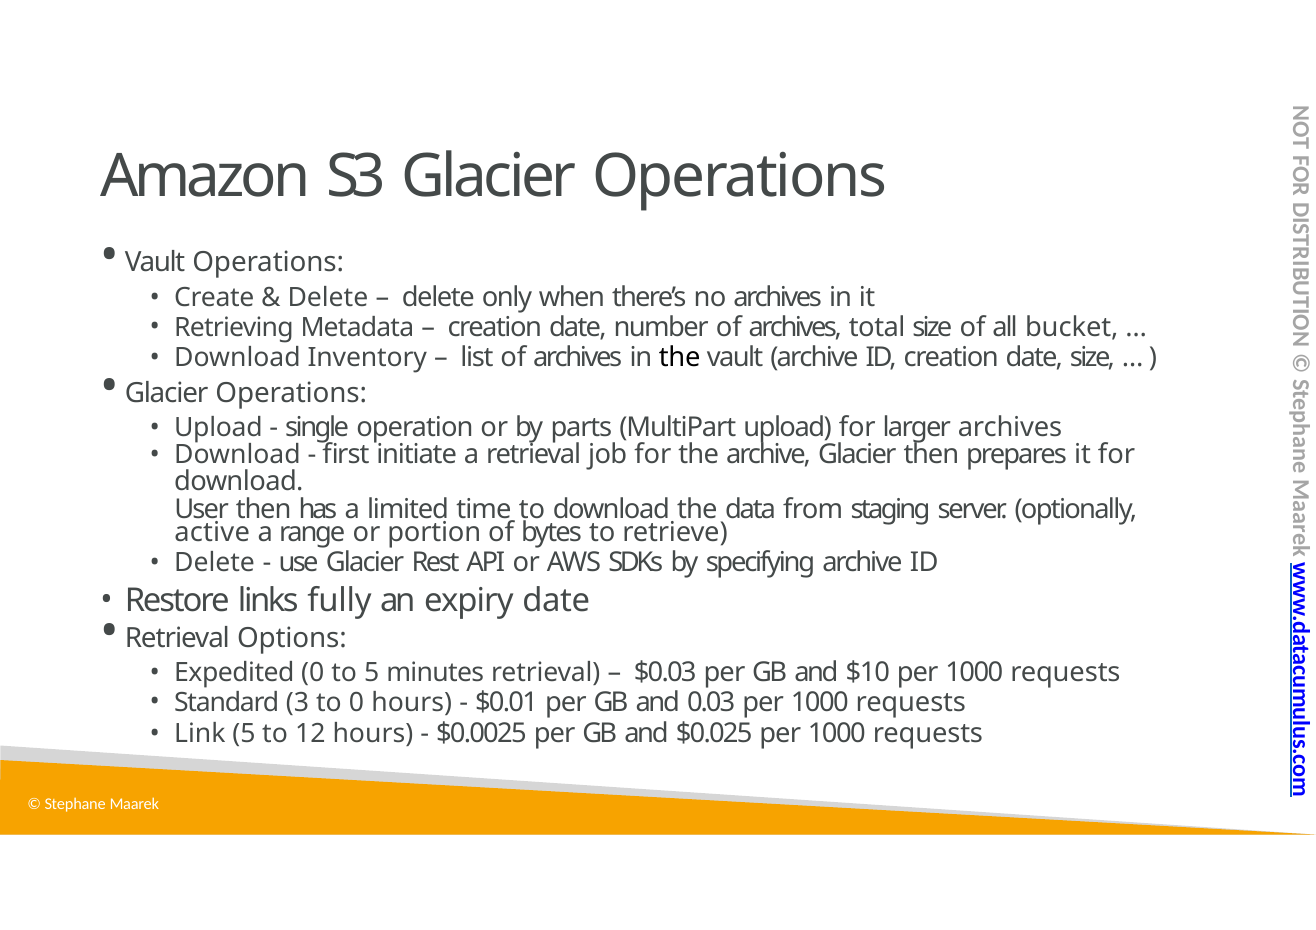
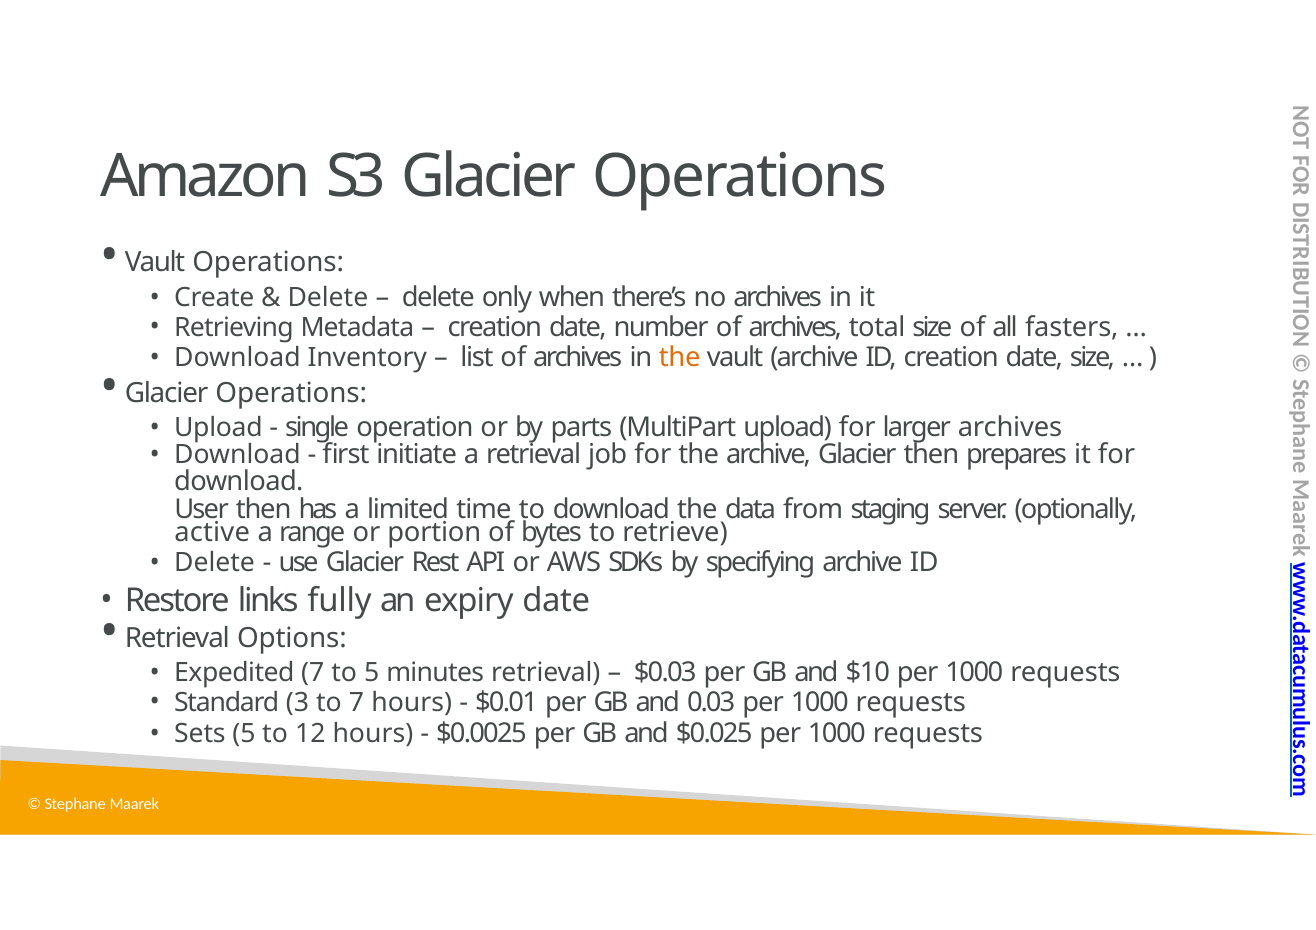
bucket: bucket -> fasters (1072, 327)
the colour: black -> orange (680, 358)
Expedited 0: 0 -> 7 (313, 673)
to 0: 0 -> 7 (357, 703)
Link: Link -> Sets (200, 735)
